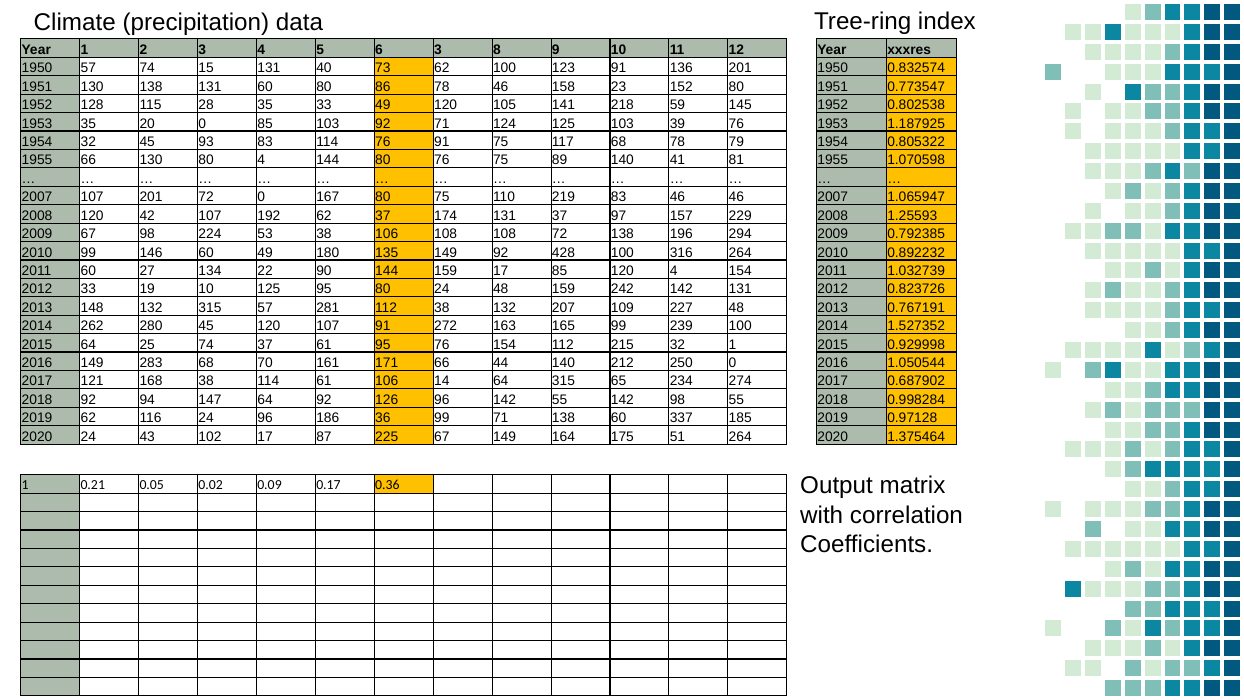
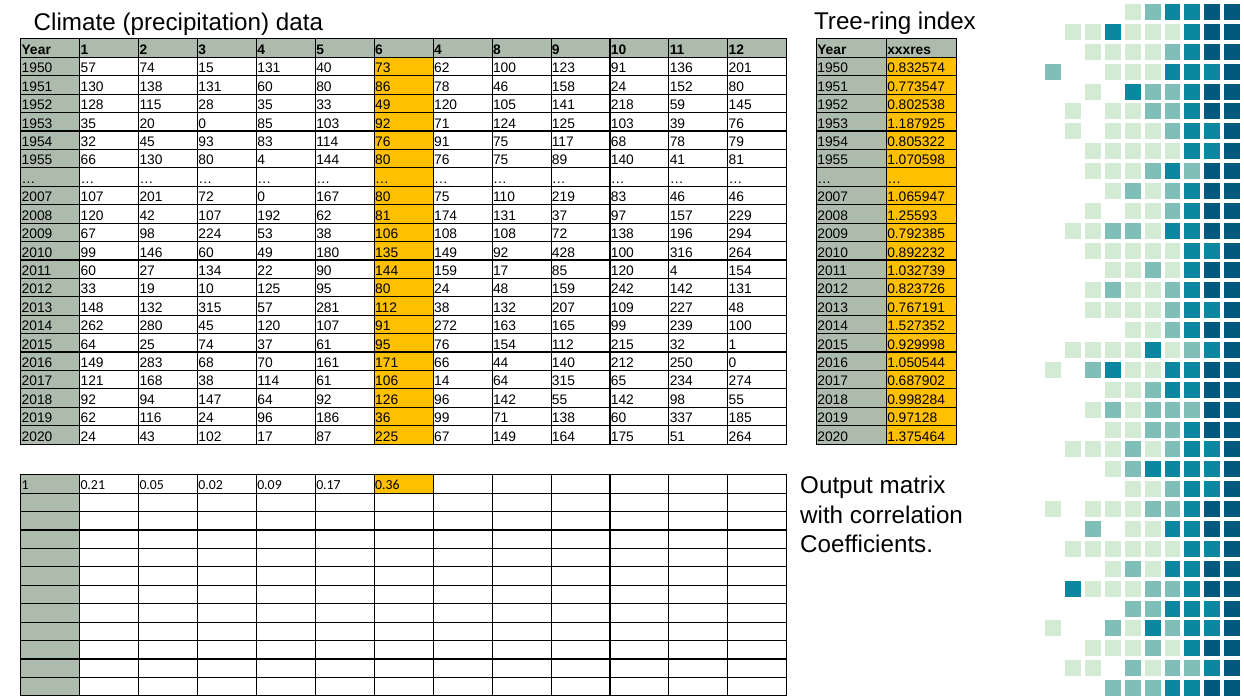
6 3: 3 -> 4 (438, 50)
158 23: 23 -> 24 (619, 87)
62 37: 37 -> 81 (383, 216)
